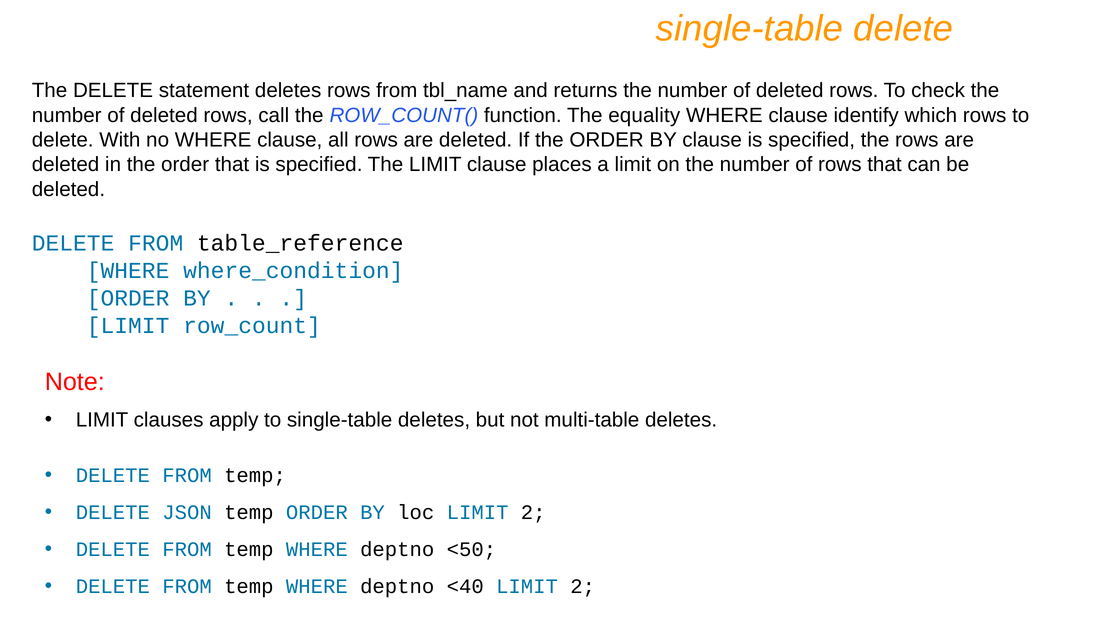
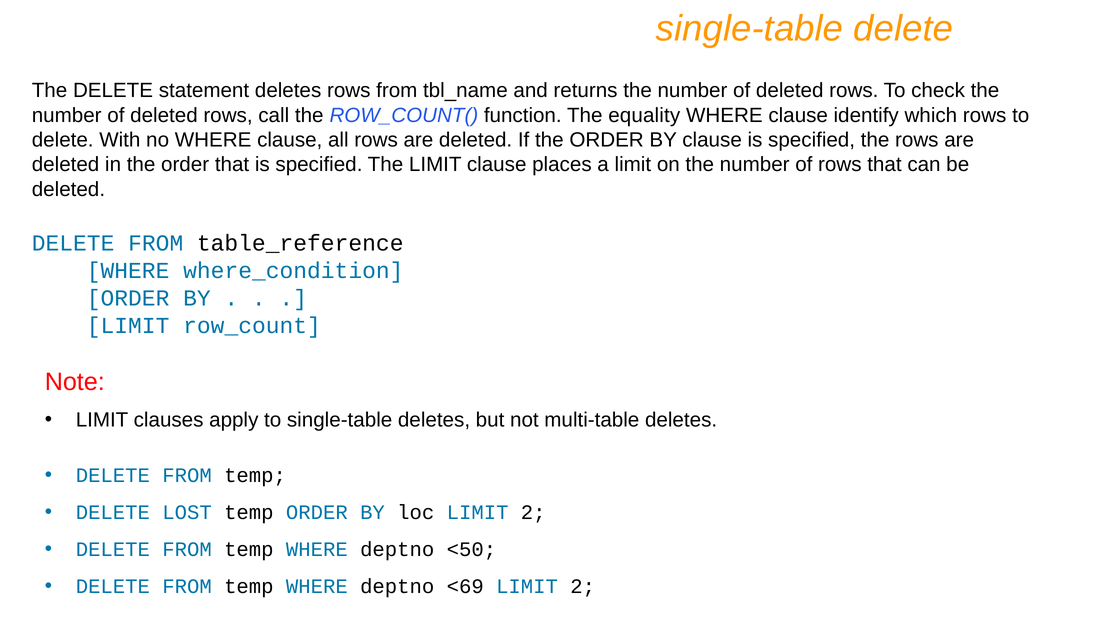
JSON: JSON -> LOST (187, 513)
<40: <40 -> <69 (465, 587)
